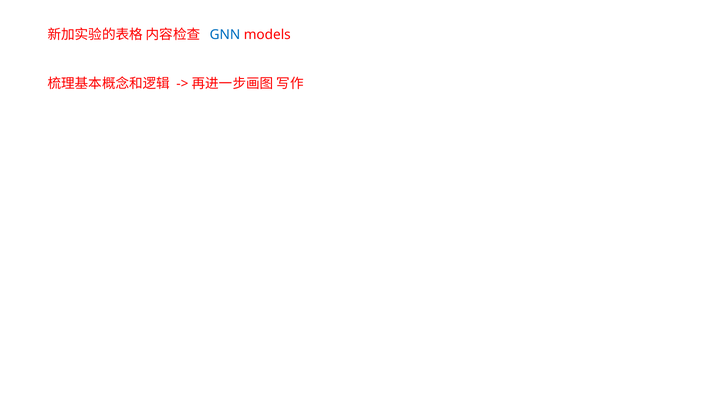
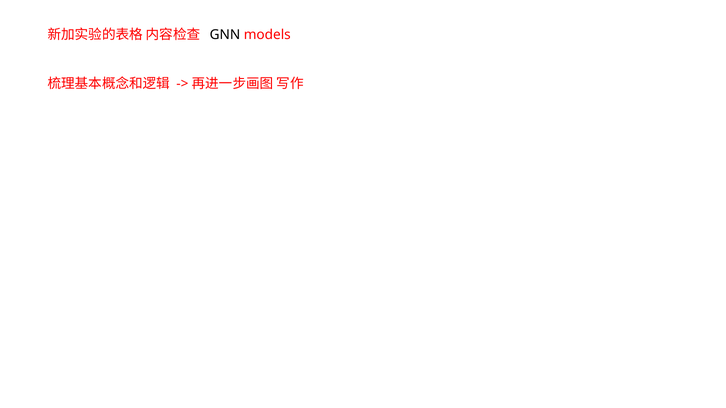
GNN colour: blue -> black (225, 35)
